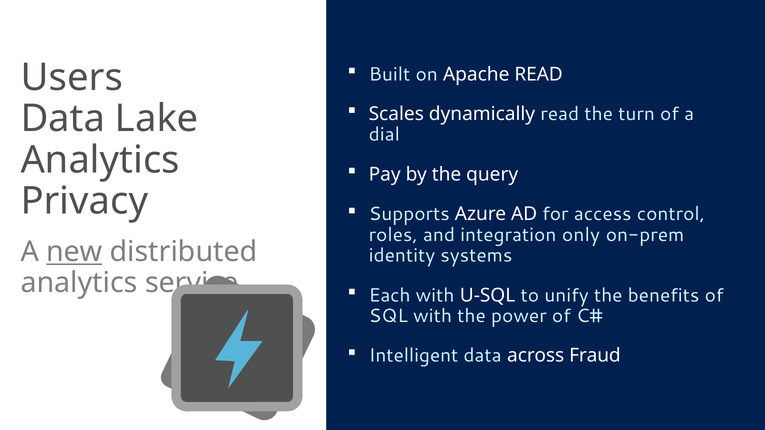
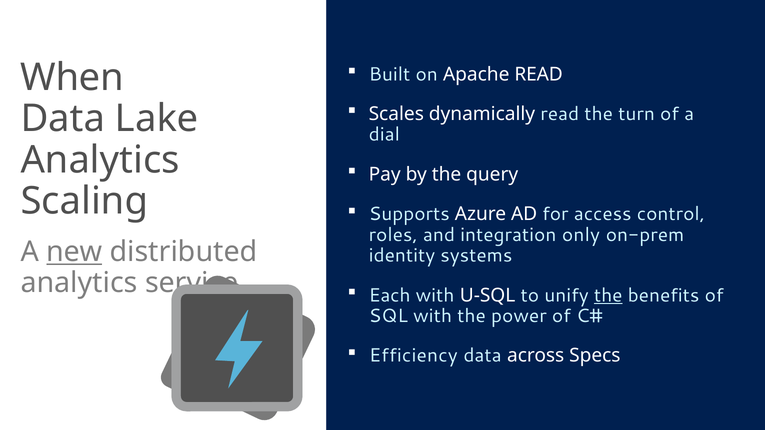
Users: Users -> When (72, 78)
Privacy: Privacy -> Scaling (84, 201)
the underline: none -> present (608, 295)
Intelligent: Intelligent -> Efficiency (413, 356)
Fraud: Fraud -> Specs (595, 356)
